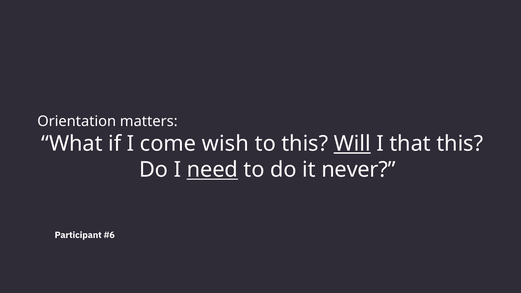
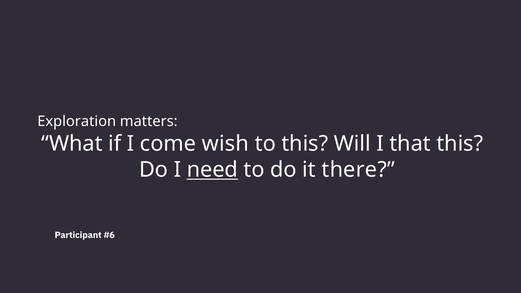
Orientation: Orientation -> Exploration (77, 121)
Will underline: present -> none (352, 144)
never: never -> there (358, 170)
